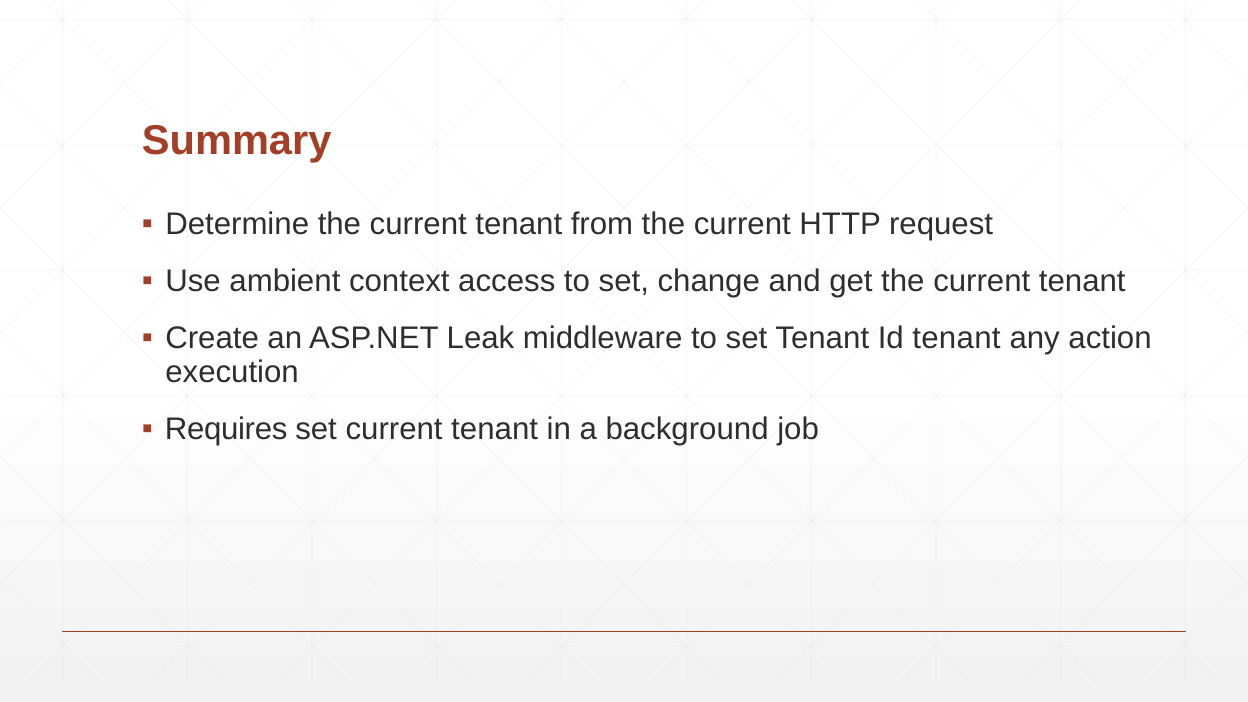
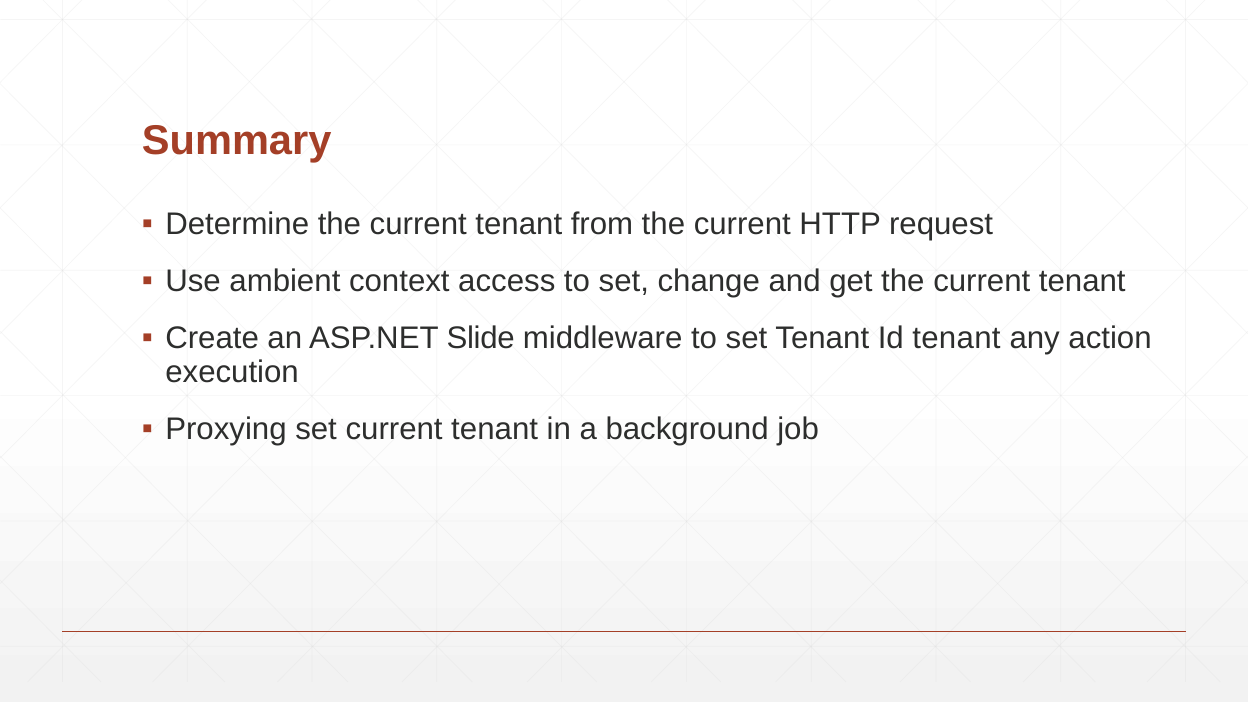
Leak: Leak -> Slide (481, 338)
Requires: Requires -> Proxying (226, 429)
